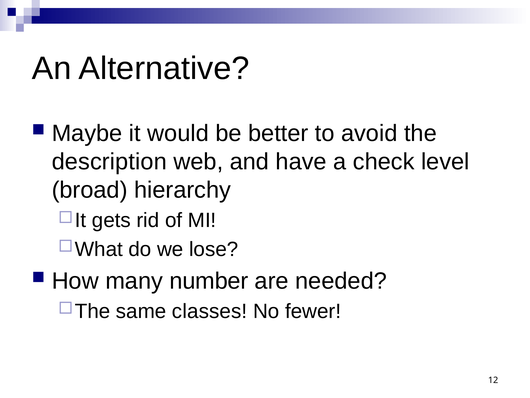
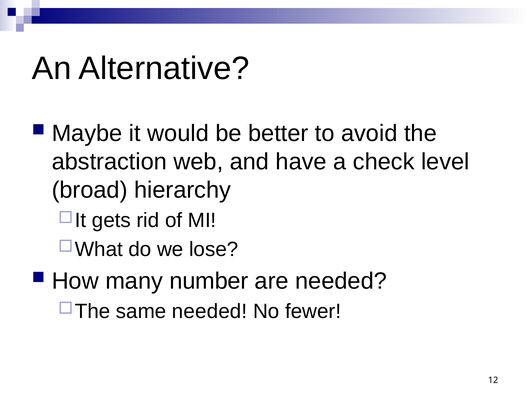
description: description -> abstraction (109, 162)
same classes: classes -> needed (210, 311)
